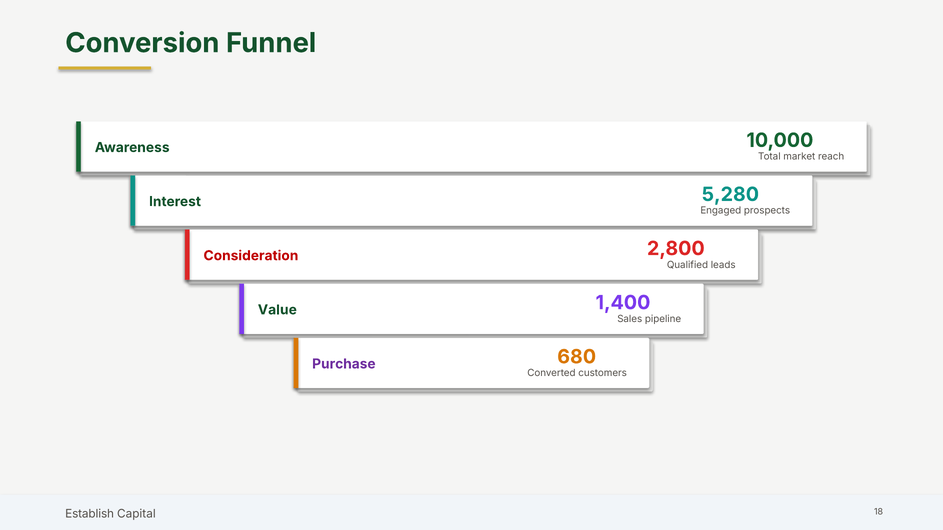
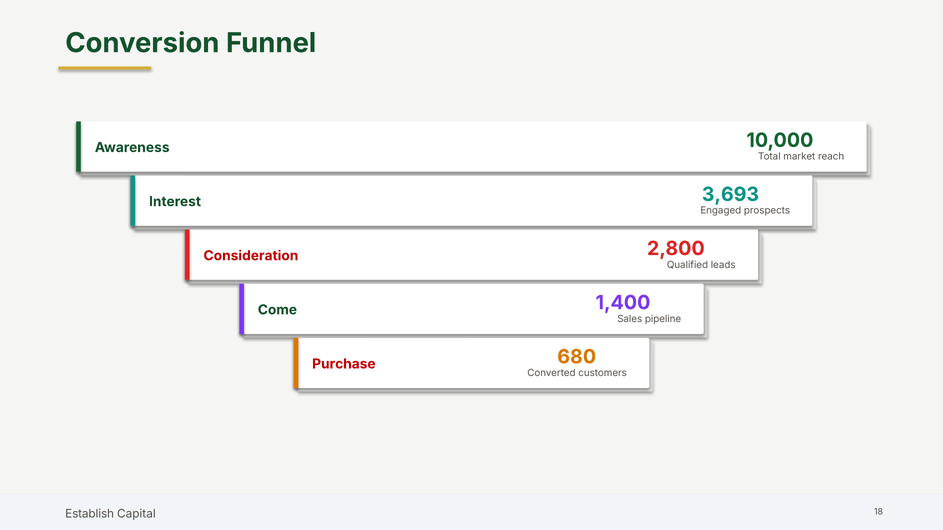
5,280: 5,280 -> 3,693 (730, 195)
Value: Value -> Come (277, 310)
Purchase colour: purple -> red (344, 364)
